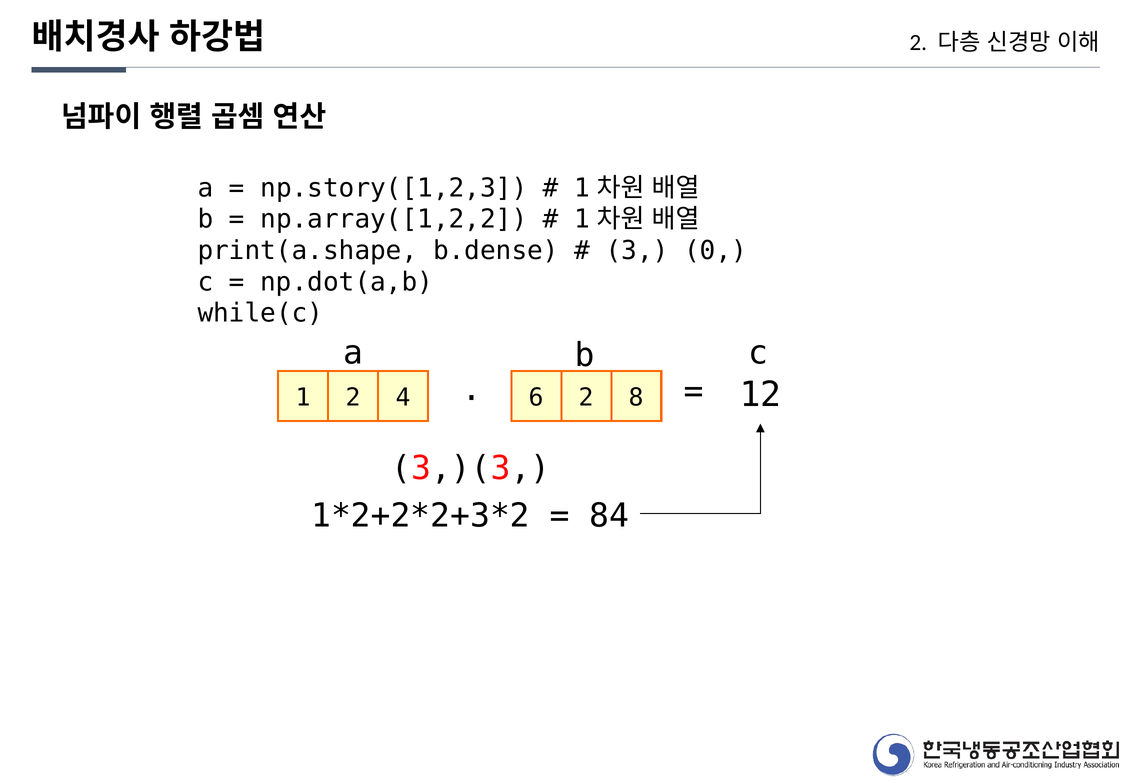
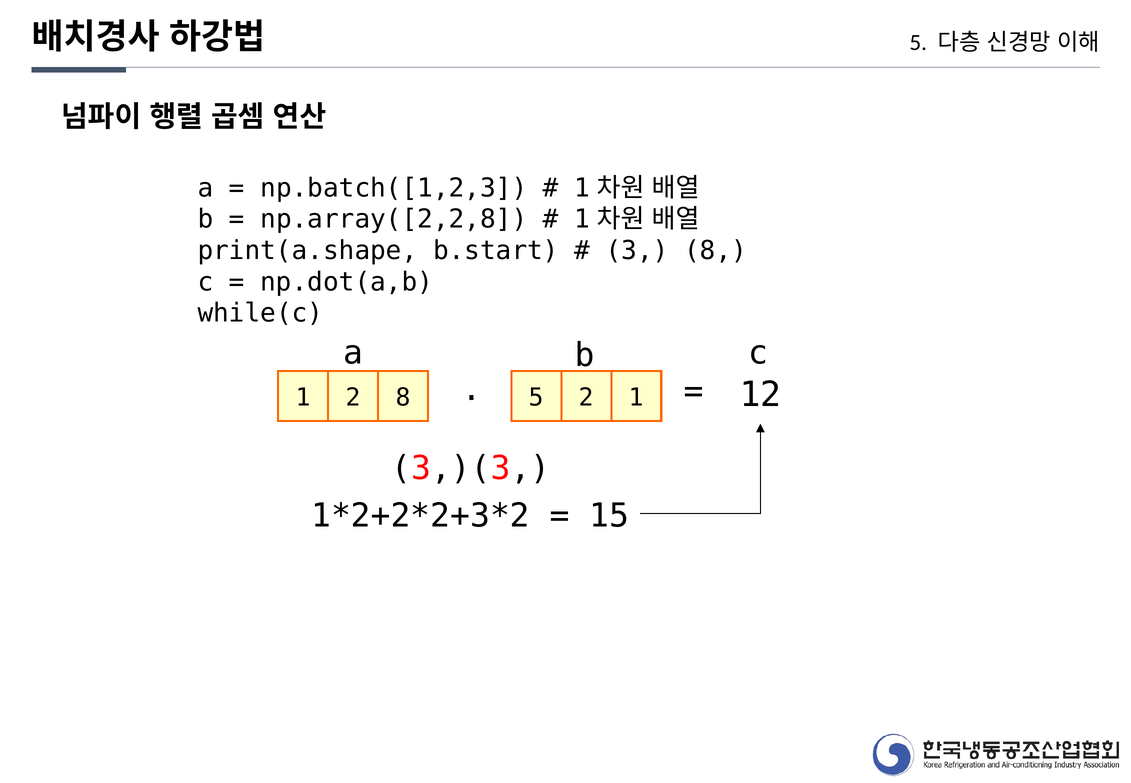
2: 2 -> 5 (918, 43)
np.story([1,2,3: np.story([1,2,3 -> np.batch([1,2,3 (394, 188)
np.array([1,2,2: np.array([1,2,2 -> np.array([2,2,8 (394, 219)
b.dense: b.dense -> b.start (496, 251)
3 0: 0 -> 8 (716, 251)
6: 6 -> 5 (536, 398)
2 8: 8 -> 1 (636, 398)
2 4: 4 -> 8 (403, 398)
84: 84 -> 15 (609, 516)
